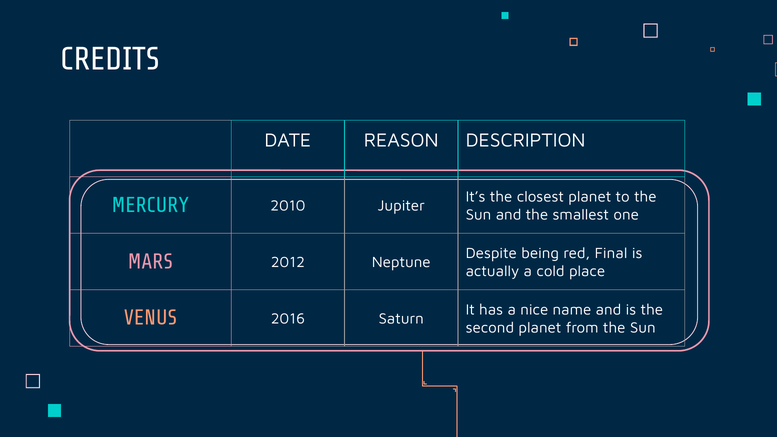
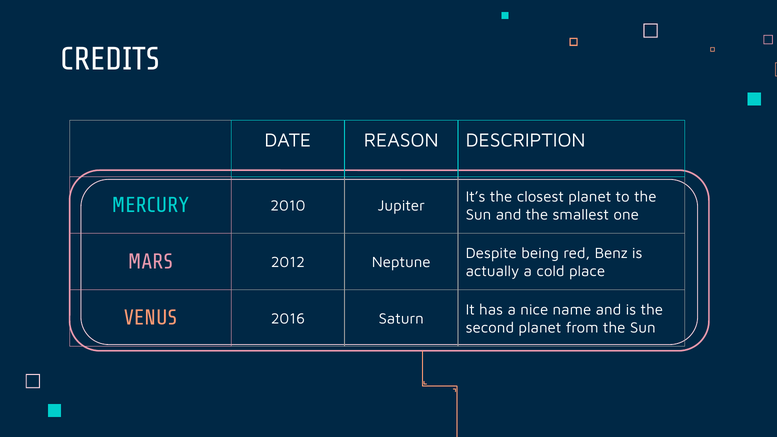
Final: Final -> Benz (611, 253)
